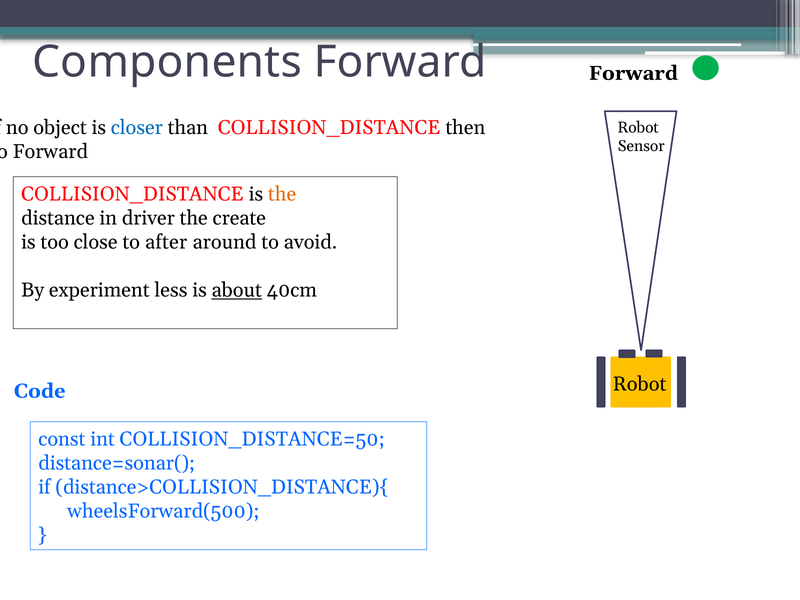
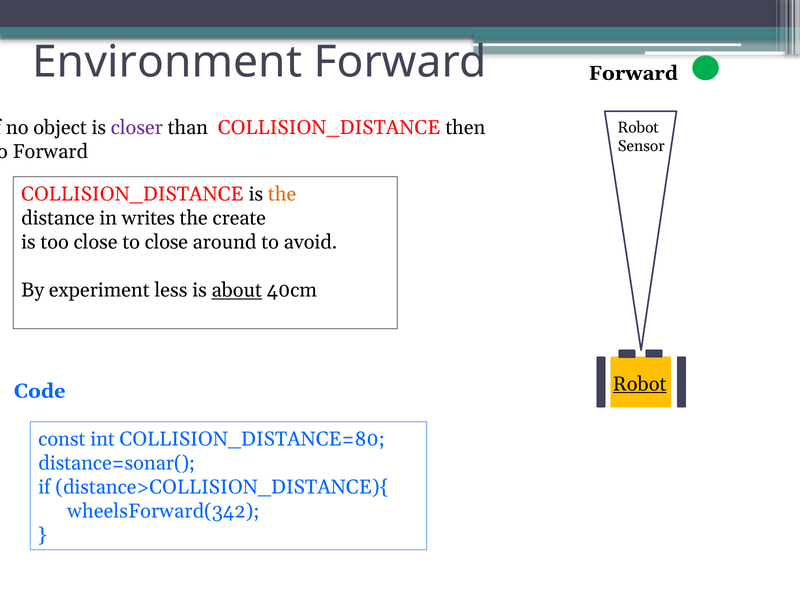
Components: Components -> Environment (167, 62)
closer colour: blue -> purple (137, 128)
driver: driver -> writes (148, 218)
to after: after -> close (166, 242)
Robot underline: none -> present (640, 384)
COLLISION_DISTANCE=50: COLLISION_DISTANCE=50 -> COLLISION_DISTANCE=80 (252, 439)
wheelsForward(500: wheelsForward(500 -> wheelsForward(342 (163, 511)
